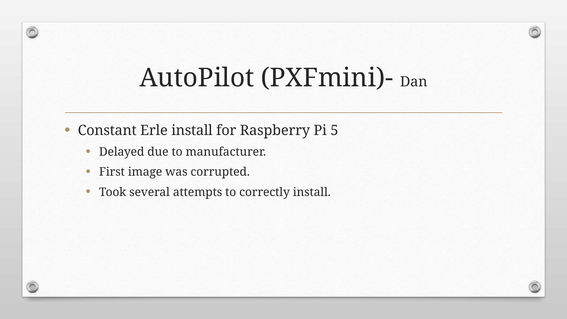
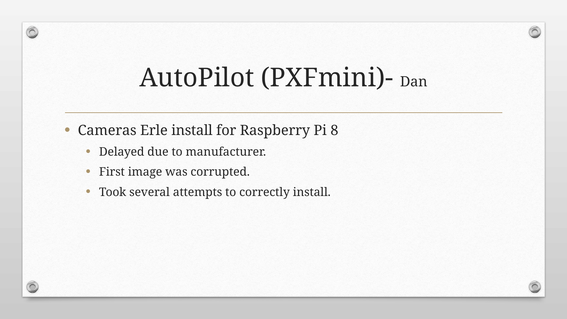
Constant: Constant -> Cameras (107, 131)
5: 5 -> 8 (334, 131)
